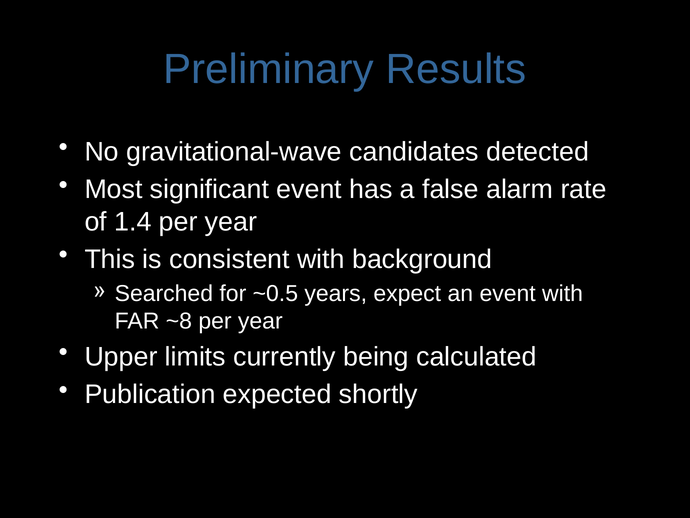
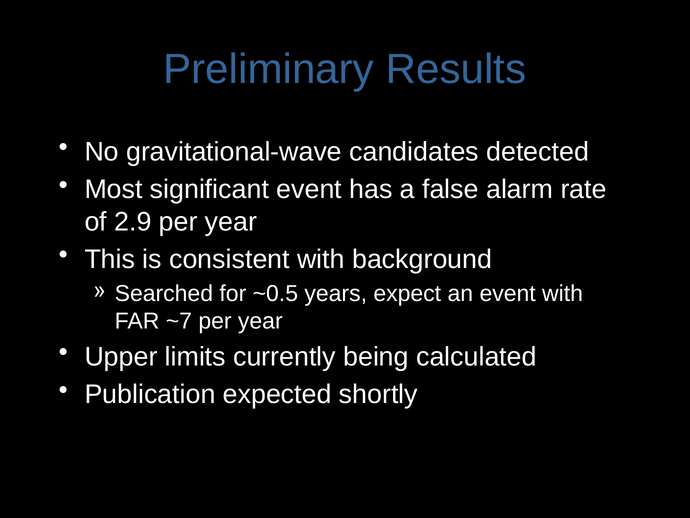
1.4: 1.4 -> 2.9 (133, 222)
~8: ~8 -> ~7 (179, 321)
